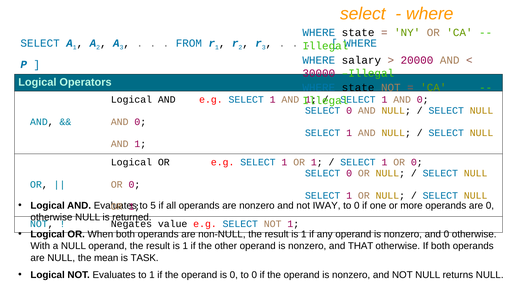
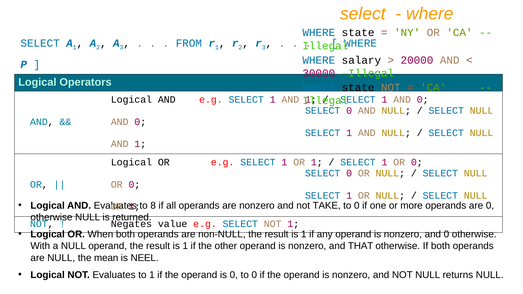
5: 5 -> 8 (153, 206)
IWAY: IWAY -> TAKE (327, 206)
TASK: TASK -> NEEL (145, 258)
